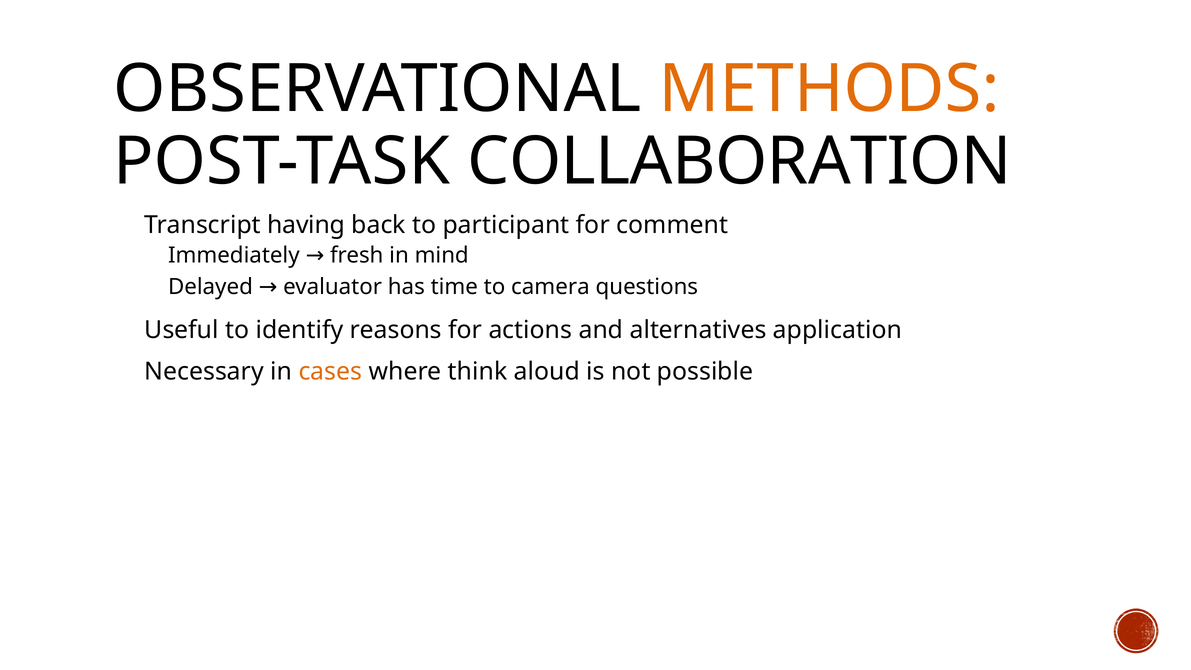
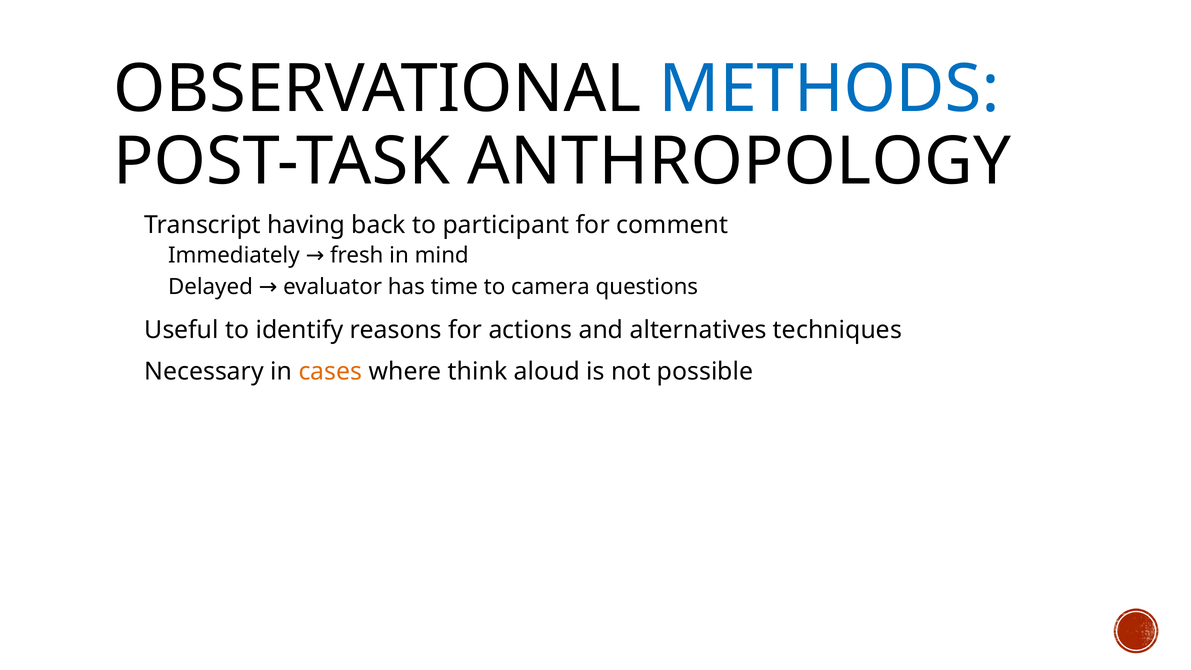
METHODS colour: orange -> blue (829, 89)
COLLABORATION: COLLABORATION -> ANTHROPOLOGY (739, 162)
application: application -> techniques (837, 330)
